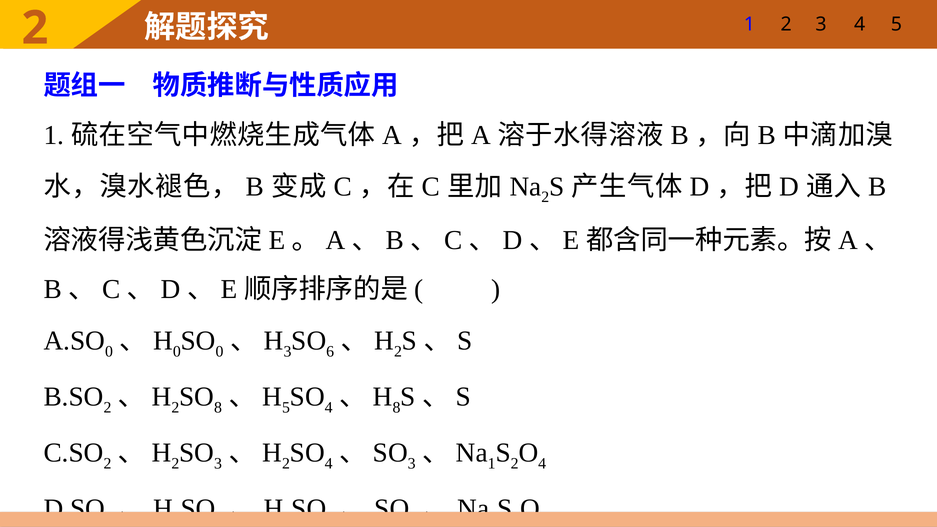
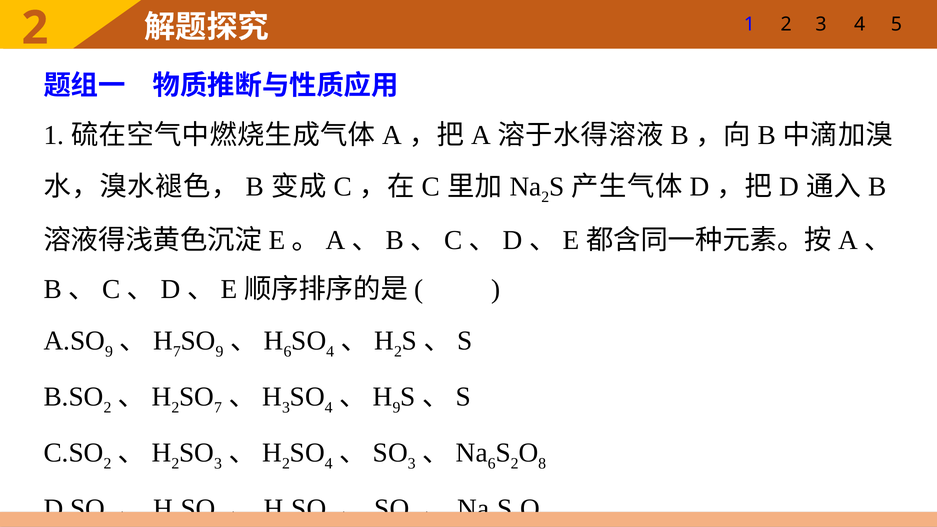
0: 0 -> 9 (109, 352)
0: 0 -> 7 (177, 352)
0: 0 -> 9 (220, 352)
3: 3 -> 6 (287, 352)
6: 6 -> 4 (330, 352)
8: 8 -> 7 (218, 408)
5: 5 -> 3 (286, 408)
8: 8 -> 9 (397, 408)
1: 1 -> 6 (492, 464)
4: 4 -> 8 (542, 464)
